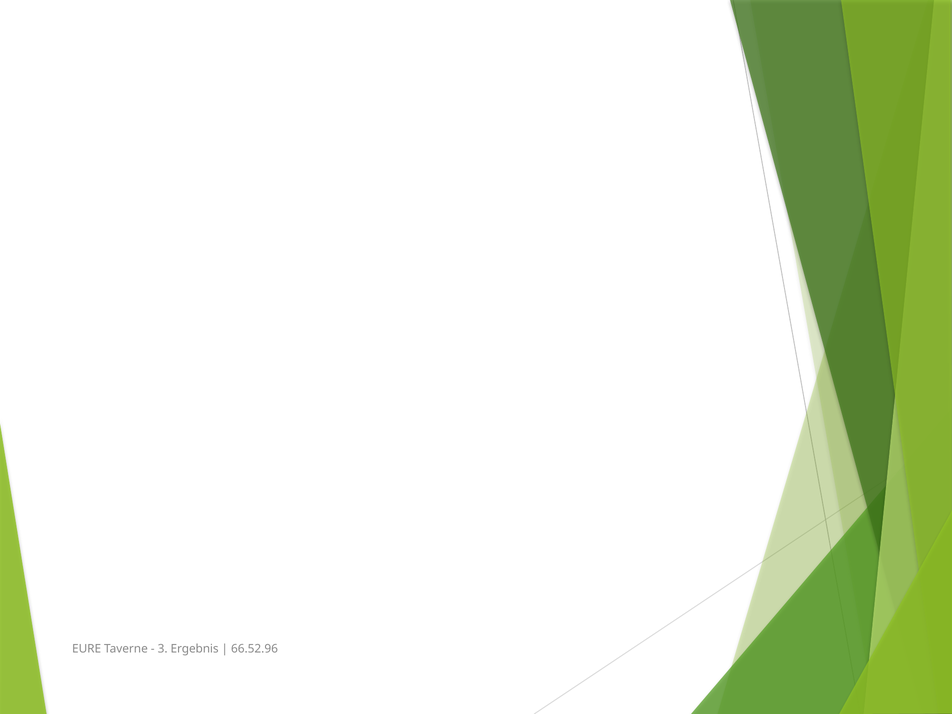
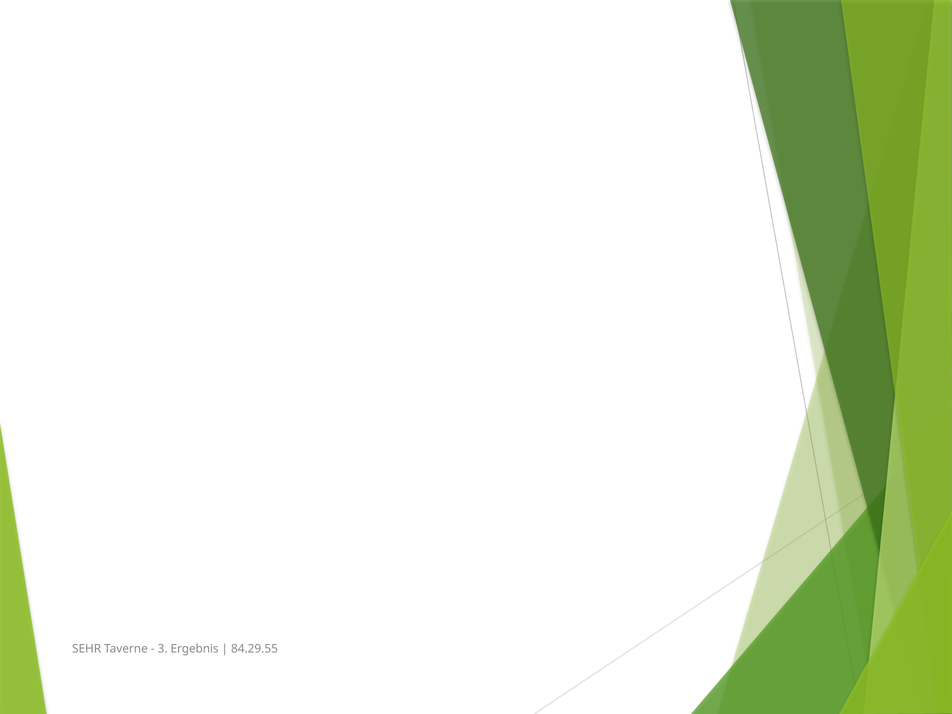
EURE: EURE -> SEHR (87, 649)
66.52.96: 66.52.96 -> 84.29.55 (255, 649)
